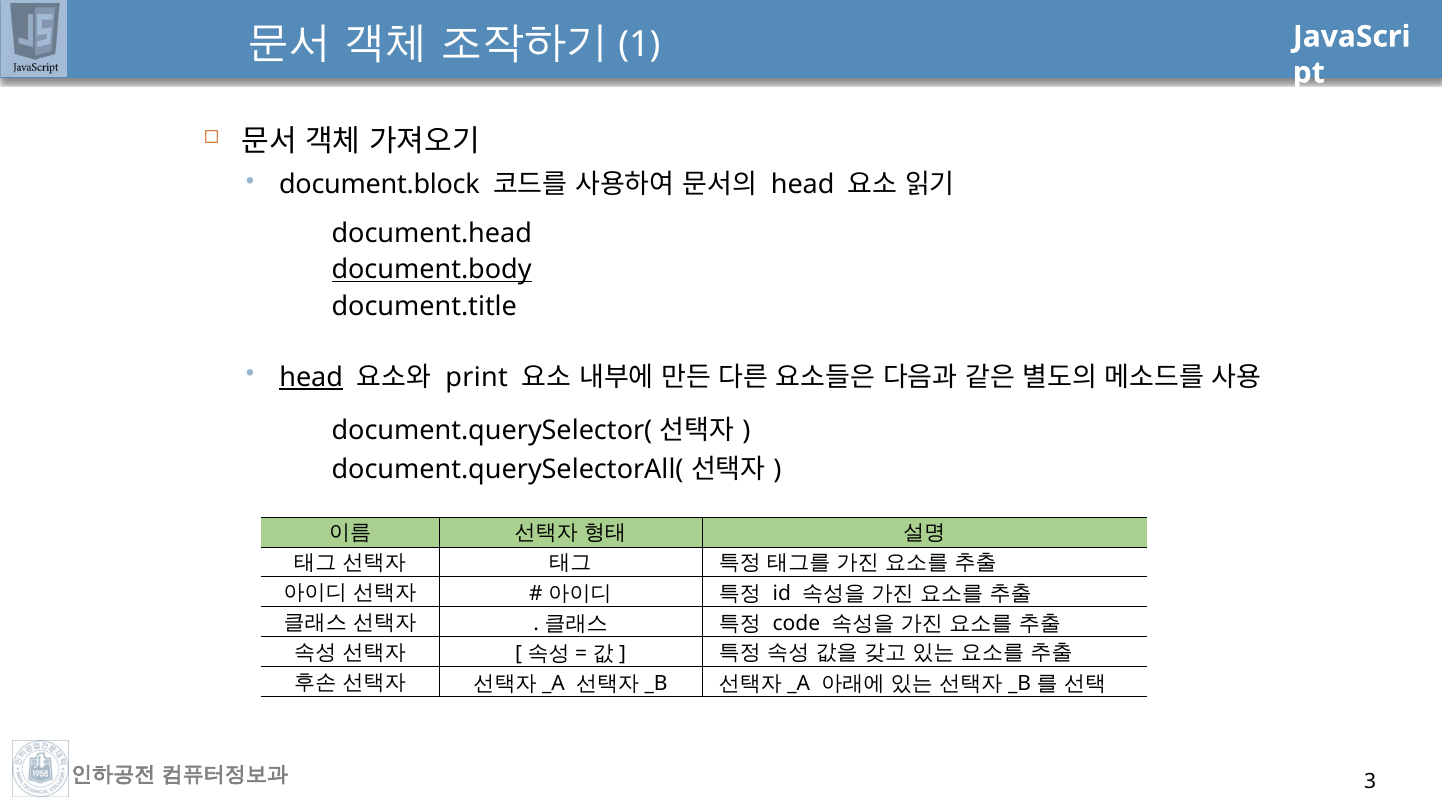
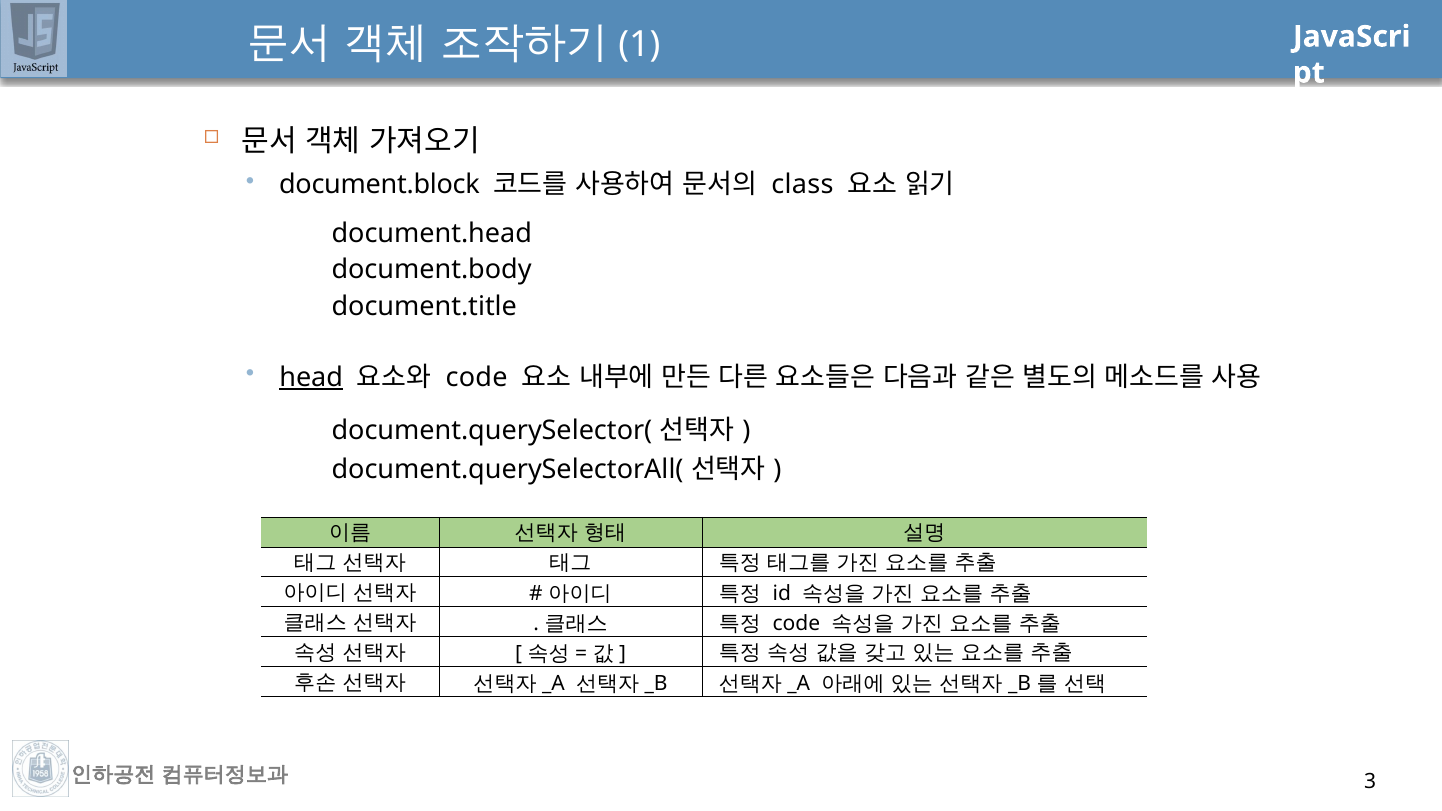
head: head -> class (803, 185)
document.body underline: present -> none (432, 270)
print: print -> code (477, 377)
